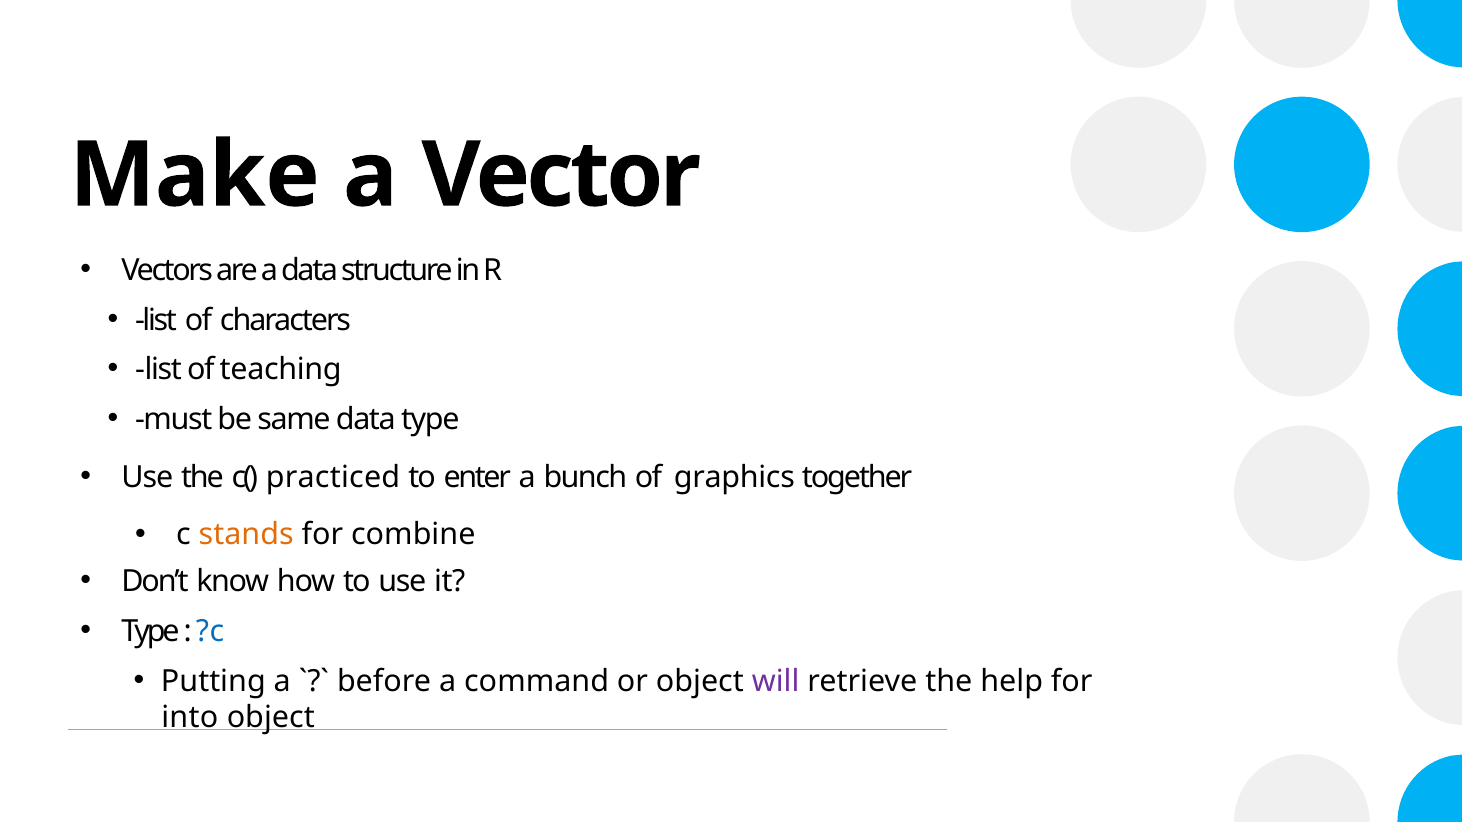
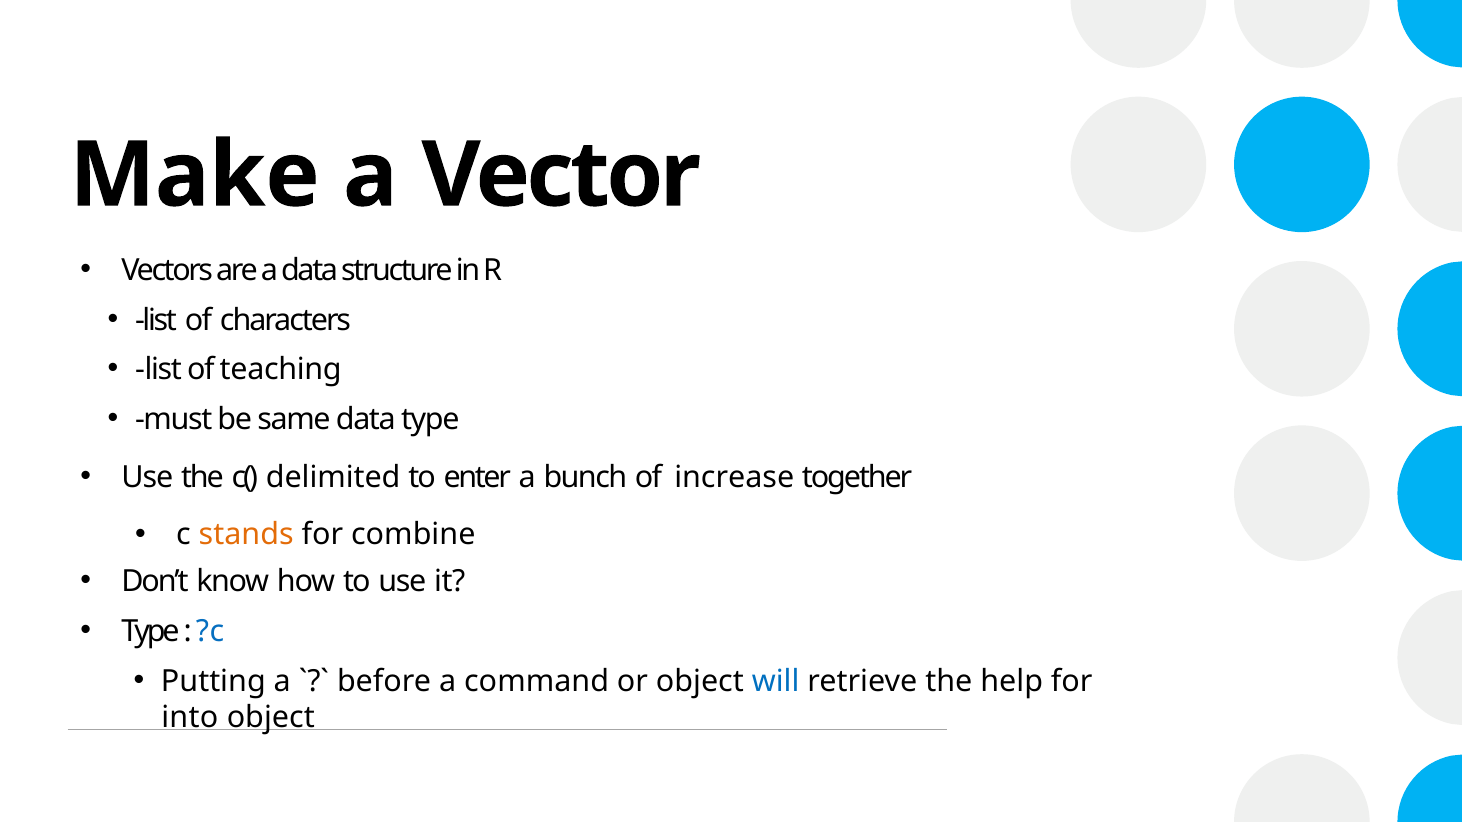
practiced: practiced -> delimited (333, 477)
graphics: graphics -> increase (734, 477)
will colour: purple -> blue (776, 682)
